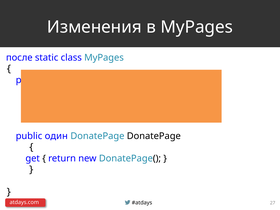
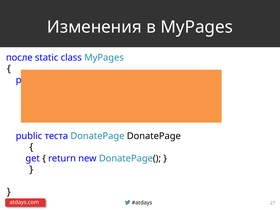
один: один -> теста (56, 136)
